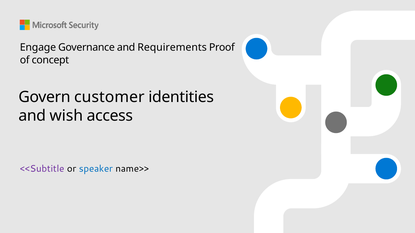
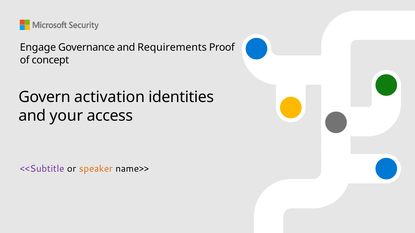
customer: customer -> activation (109, 97)
wish: wish -> your (66, 116)
speaker colour: blue -> orange (96, 169)
